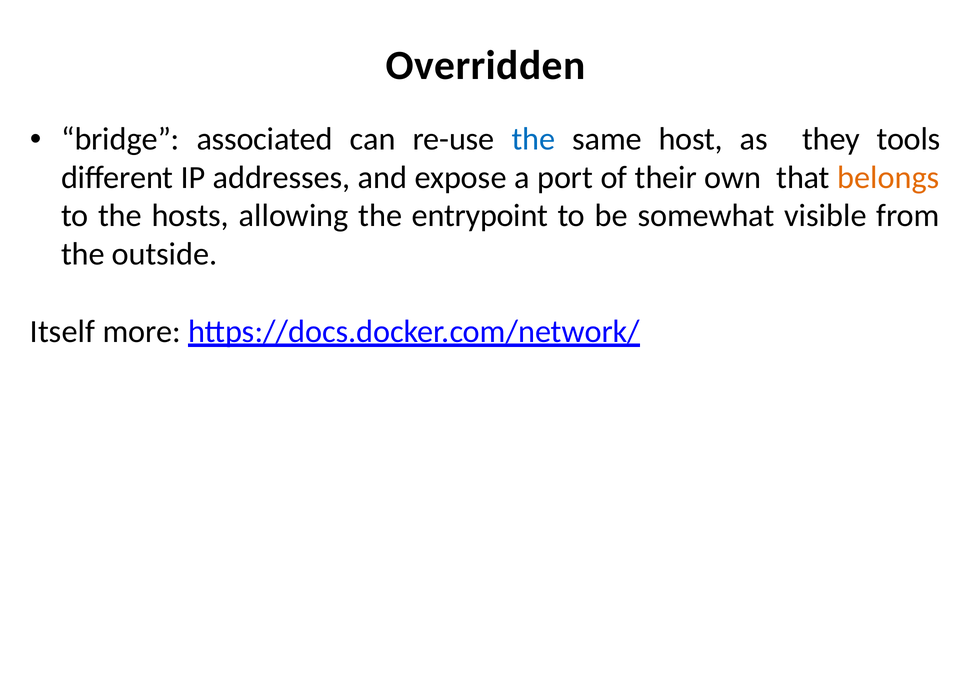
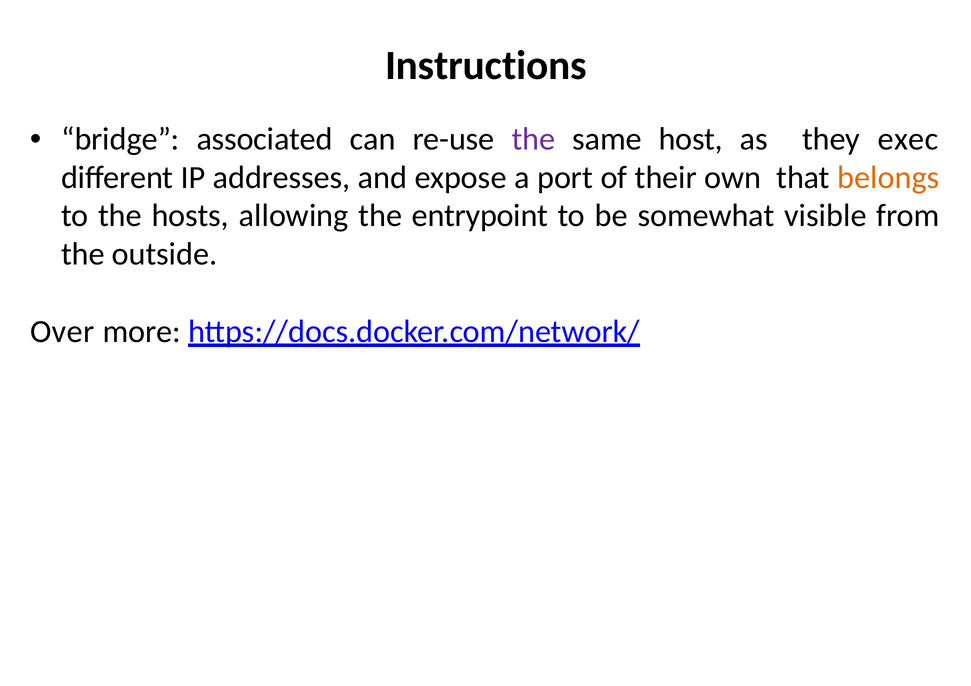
Overridden: Overridden -> Instructions (486, 65)
the colour: blue -> purple (533, 139)
tools: tools -> exec (908, 139)
Itself: Itself -> Over (62, 331)
